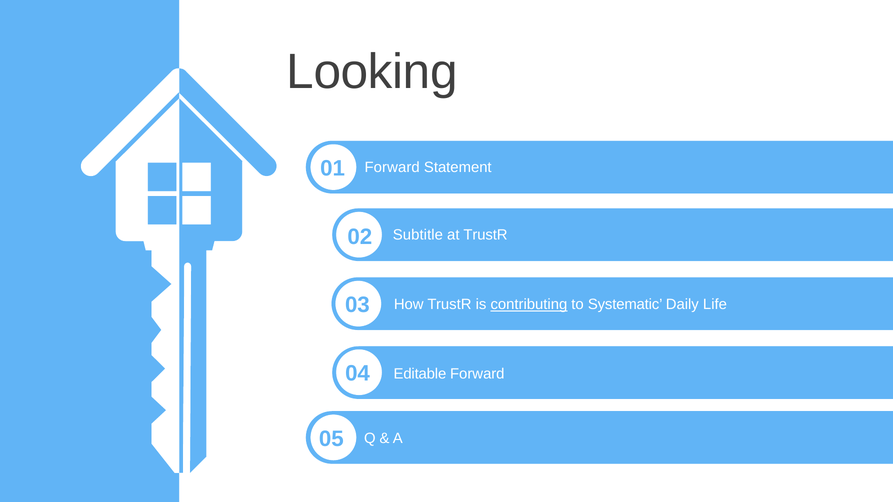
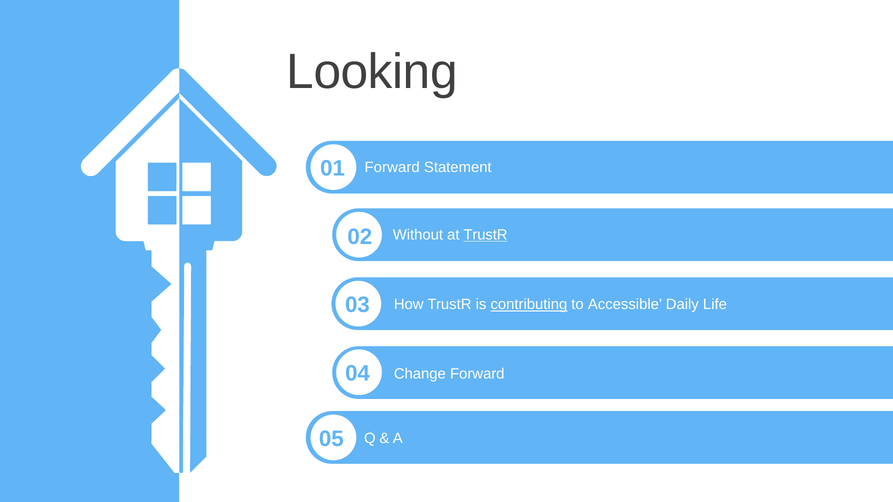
Subtitle: Subtitle -> Without (418, 235)
TrustR underline: none -> present (485, 235)
Systematic: Systematic -> Accessible (625, 305)
Editable: Editable -> Change (420, 374)
